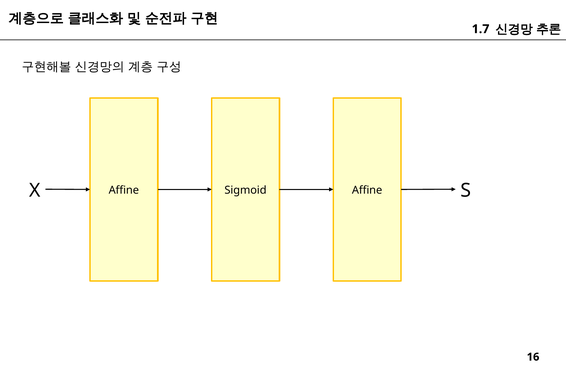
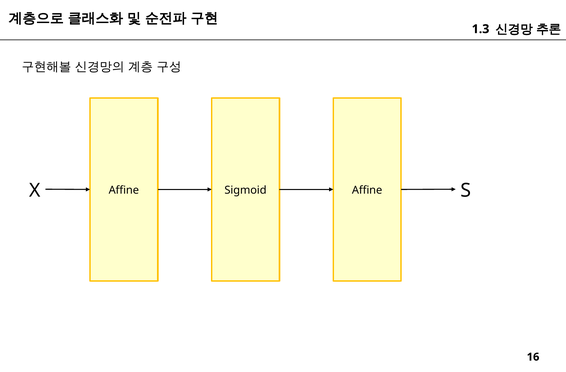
1.7: 1.7 -> 1.3 (481, 29)
